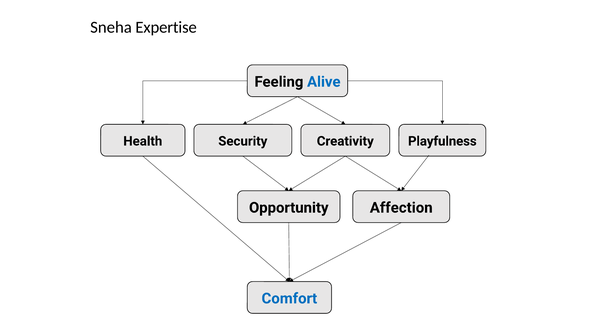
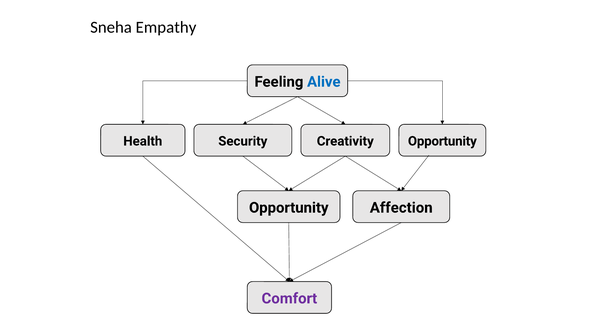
Expertise: Expertise -> Empathy (166, 27)
Creativity Playfulness: Playfulness -> Opportunity (442, 141)
Comfort colour: blue -> purple (289, 299)
